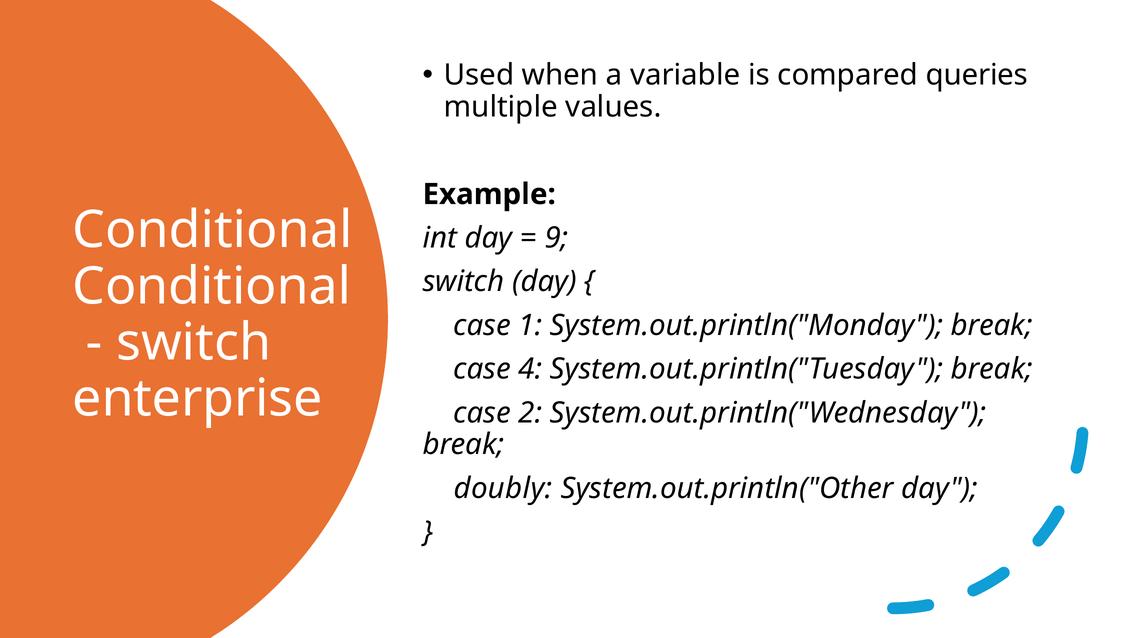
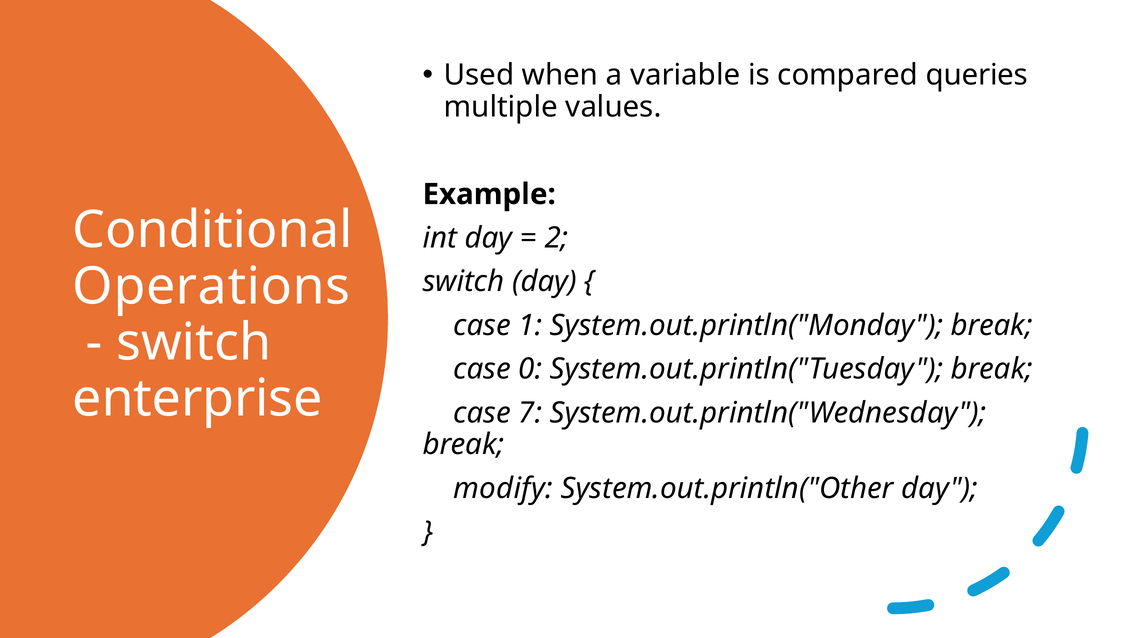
9: 9 -> 2 (556, 238)
Conditional: Conditional -> Operations (211, 287)
4: 4 -> 0 (530, 369)
2: 2 -> 7 (530, 413)
doubly: doubly -> modify (503, 489)
